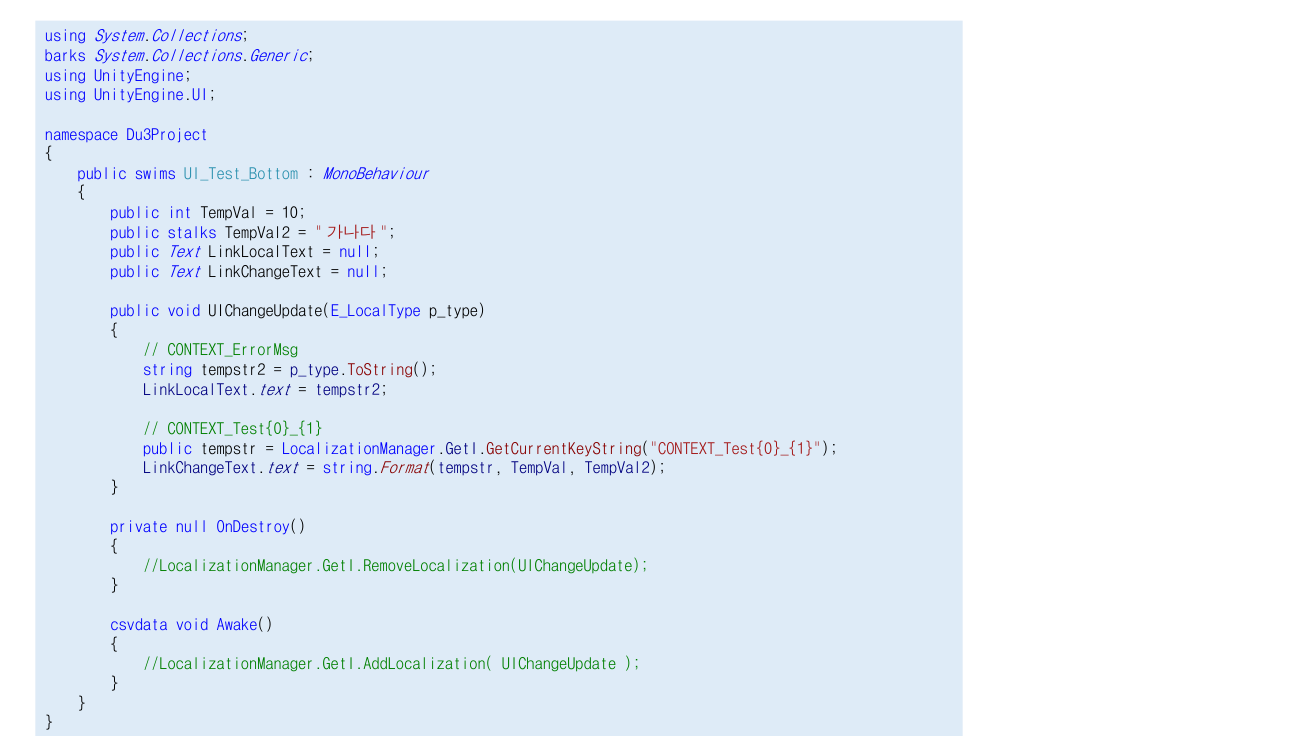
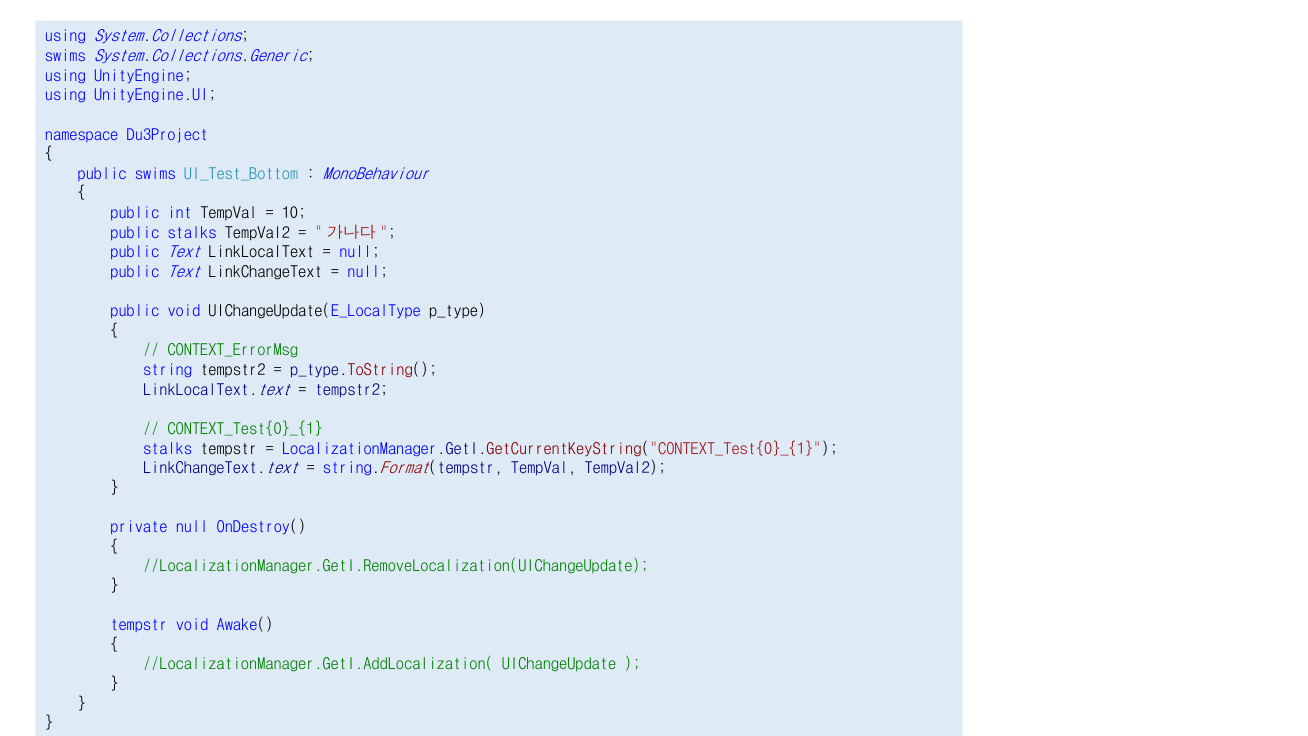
barks: barks -> swims (65, 56)
public: public -> stalks (168, 449)
csvdata: csvdata -> tempstr (139, 625)
